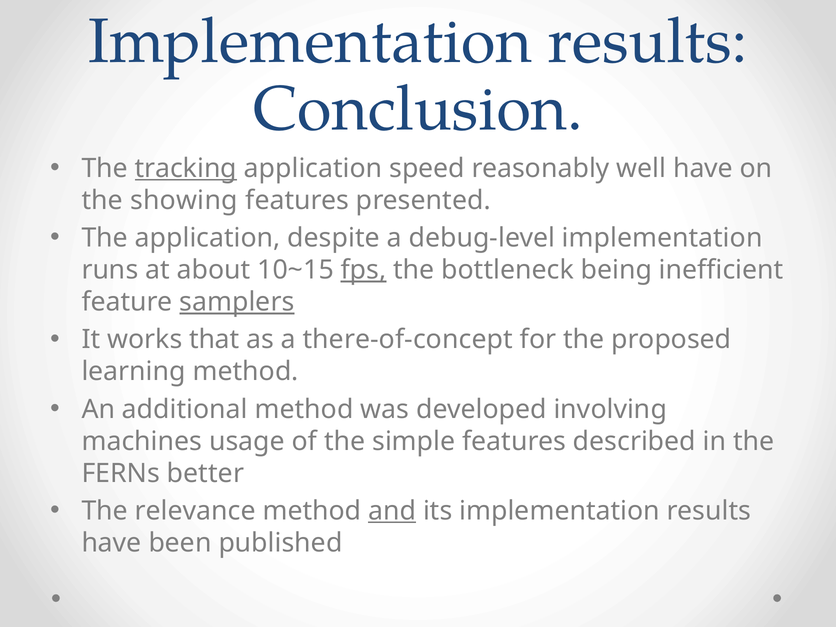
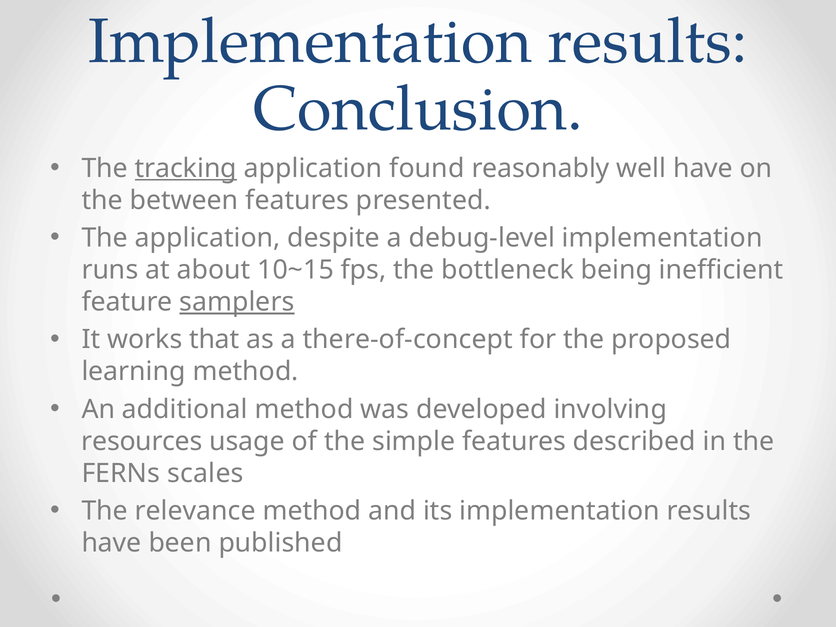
speed: speed -> found (427, 168)
showing: showing -> between (184, 200)
fps underline: present -> none (363, 270)
machines: machines -> resources (142, 441)
better: better -> scales (205, 473)
and underline: present -> none (392, 511)
